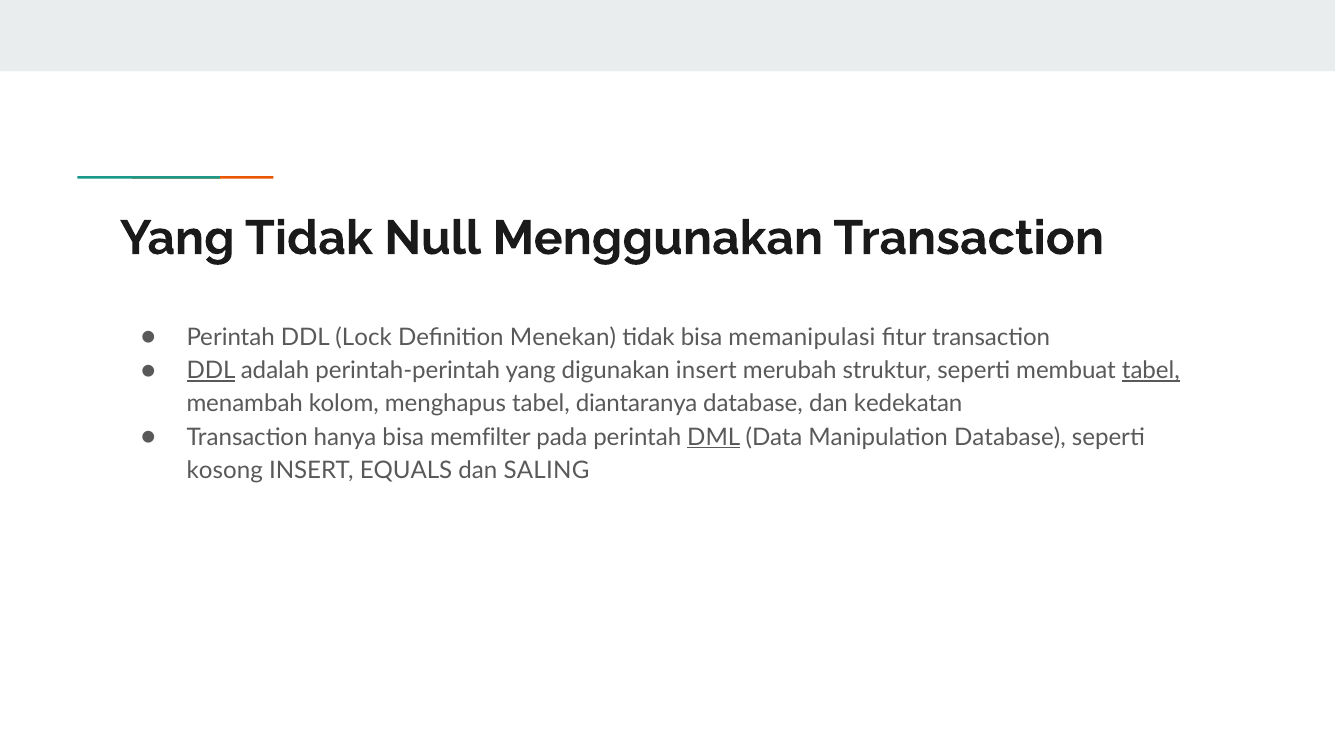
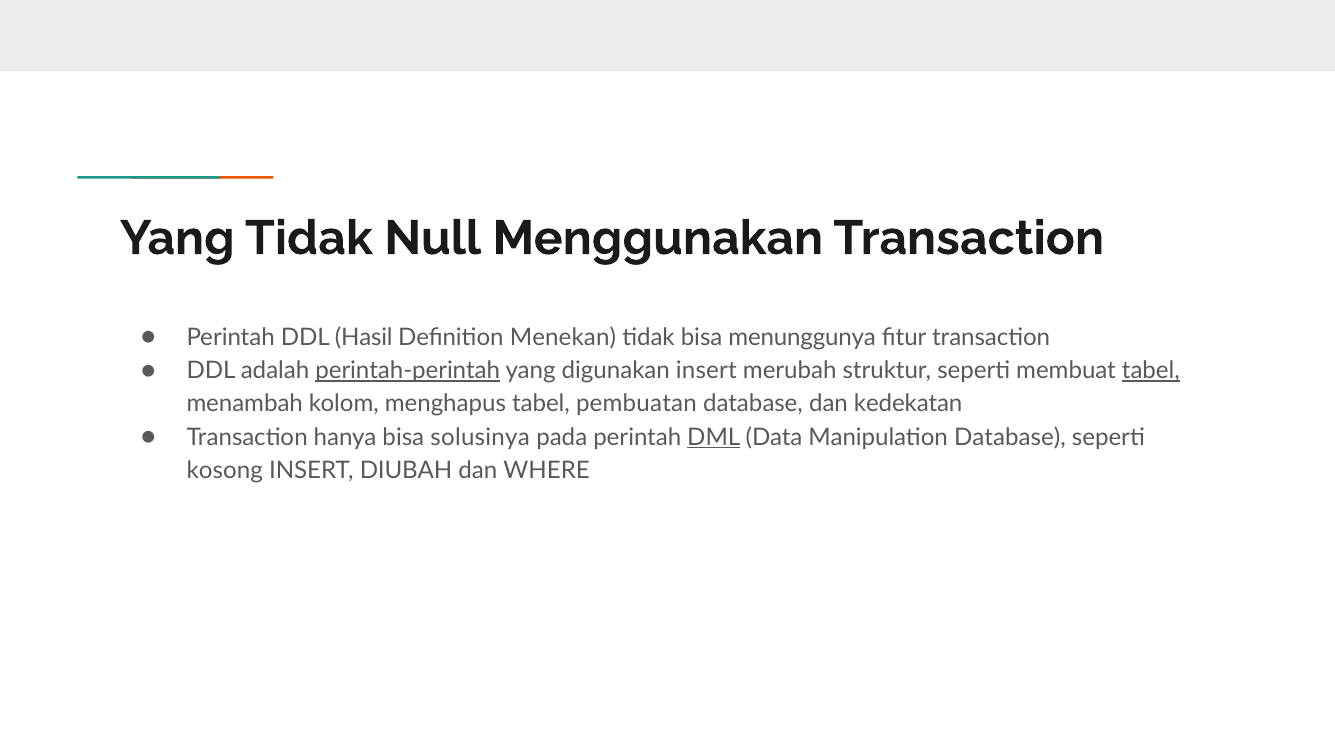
Lock: Lock -> Hasil (364, 337)
memanipulasi: memanipulasi -> menunggunya (802, 337)
DDL underline: present -> none (211, 371)
perintah-perintah underline: none -> present (408, 371)
diantaranya: diantaranya -> pembuatan (636, 404)
memfilter: memfilter -> solusinya (480, 437)
EQUALS: EQUALS -> DIUBAH (406, 470)
SALING: SALING -> WHERE (547, 470)
